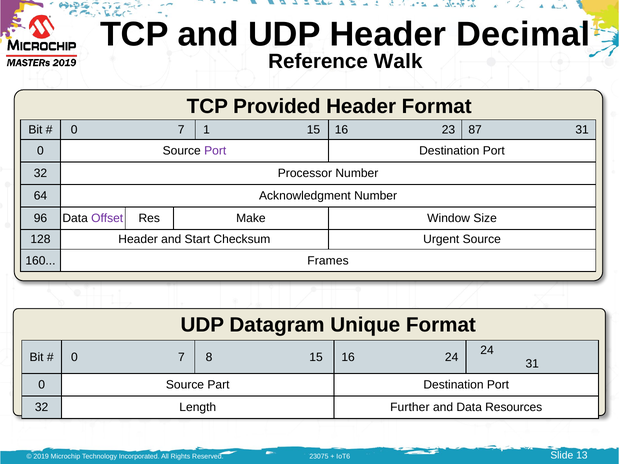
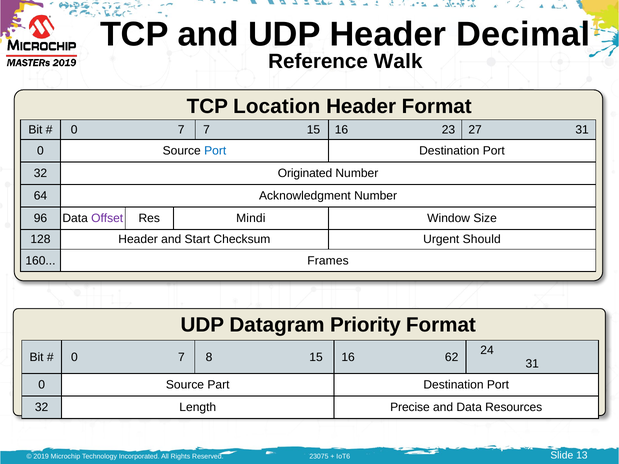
Provided: Provided -> Location (277, 107)
7 1: 1 -> 7 (207, 130)
87: 87 -> 27 (475, 130)
Port colour: purple -> blue (215, 151)
Processor: Processor -> Originated (305, 174)
Make: Make -> Mindi (251, 219)
Urgent Source: Source -> Should (482, 240)
Unique: Unique -> Priority (365, 325)
16 24: 24 -> 62 (452, 357)
Further: Further -> Precise (410, 408)
